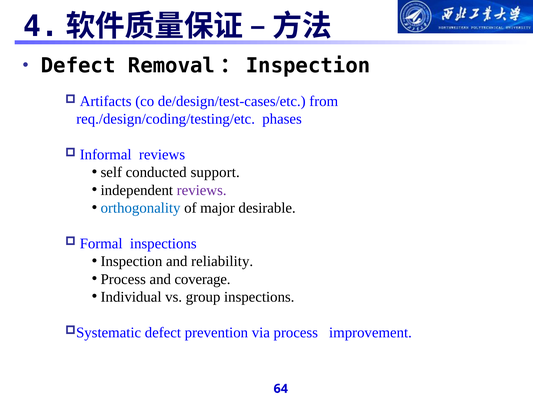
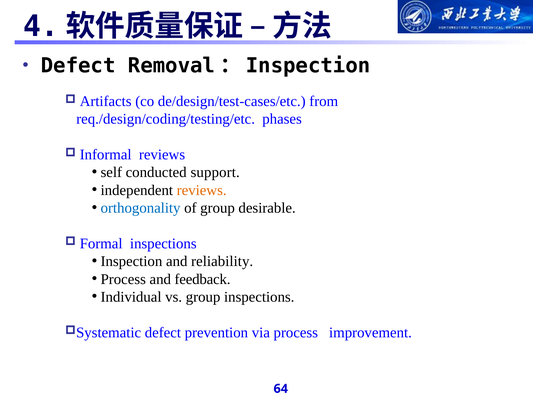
reviews colour: purple -> orange (202, 190)
of major: major -> group (218, 208)
coverage: coverage -> feedback (203, 279)
